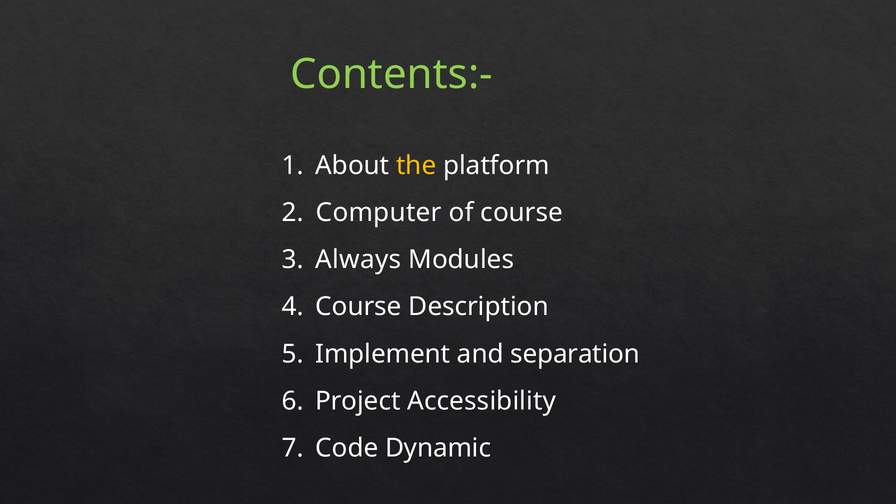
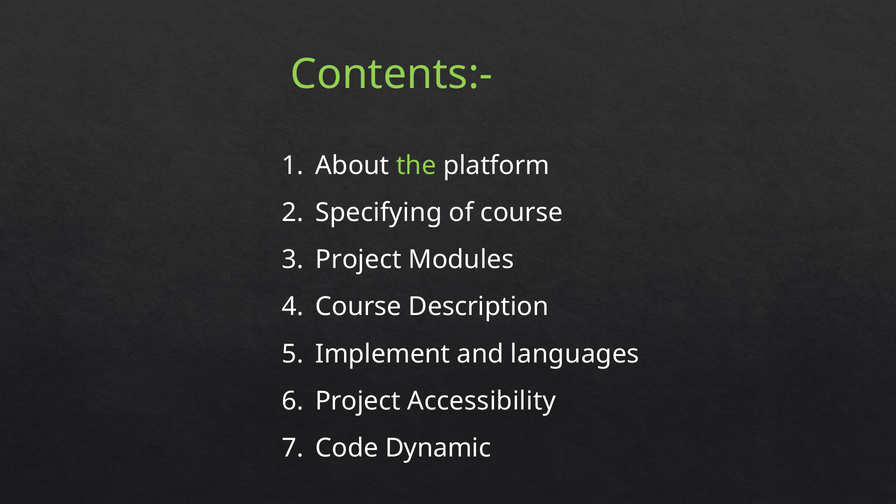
the colour: yellow -> light green (416, 166)
Computer: Computer -> Specifying (379, 213)
Always: Always -> Project (358, 260)
separation: separation -> languages (575, 354)
